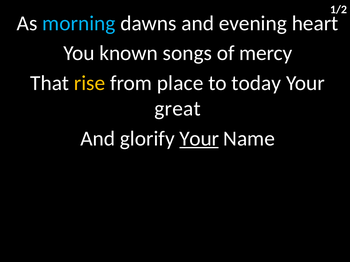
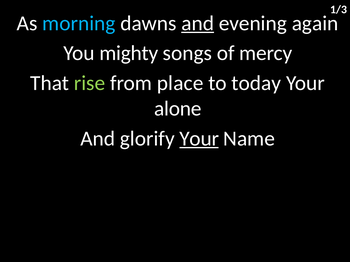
1/2: 1/2 -> 1/3 (338, 10)
and underline: none -> present (198, 23)
heart: heart -> again (315, 23)
known: known -> mighty (129, 53)
rise colour: yellow -> light green (90, 83)
great: great -> alone (178, 109)
